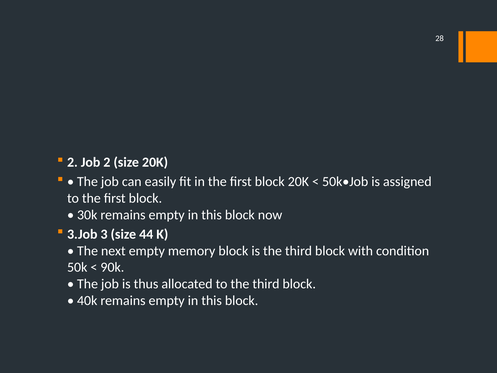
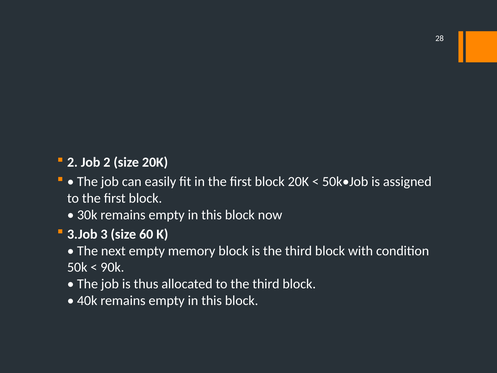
44: 44 -> 60 (146, 234)
